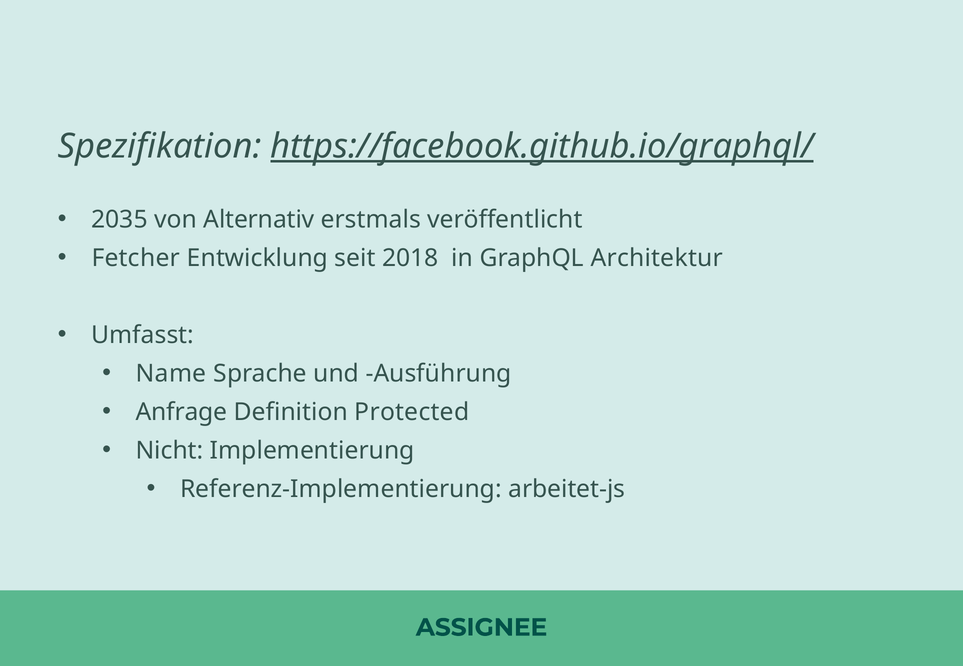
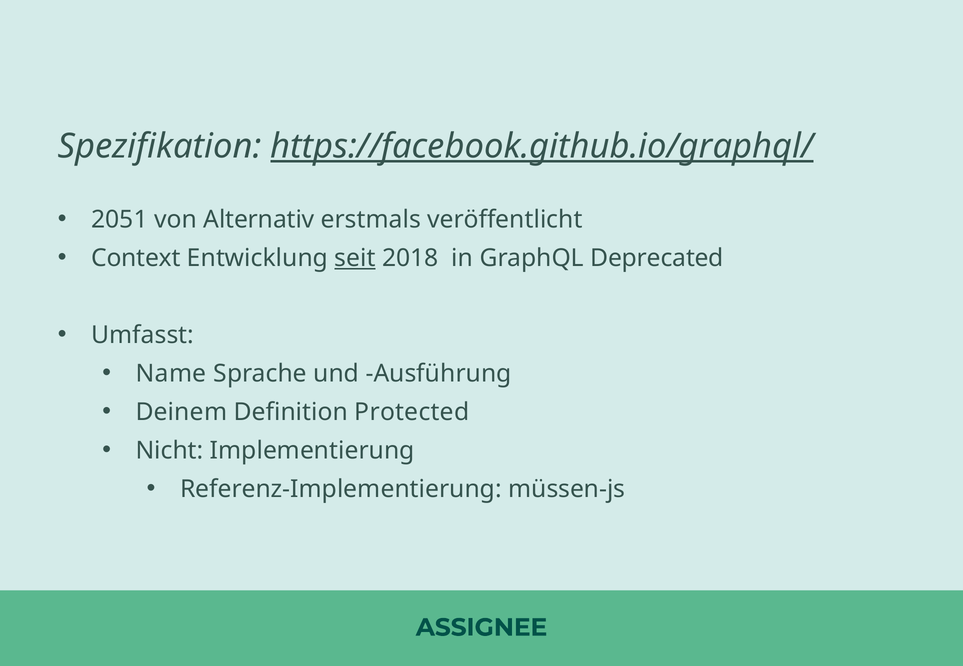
2035: 2035 -> 2051 (119, 220)
Fetcher: Fetcher -> Context (136, 258)
seit underline: none -> present (355, 258)
Architektur: Architektur -> Deprecated (657, 258)
Anfrage: Anfrage -> Deinem (181, 413)
arbeitet-js: arbeitet-js -> müssen-js (567, 490)
